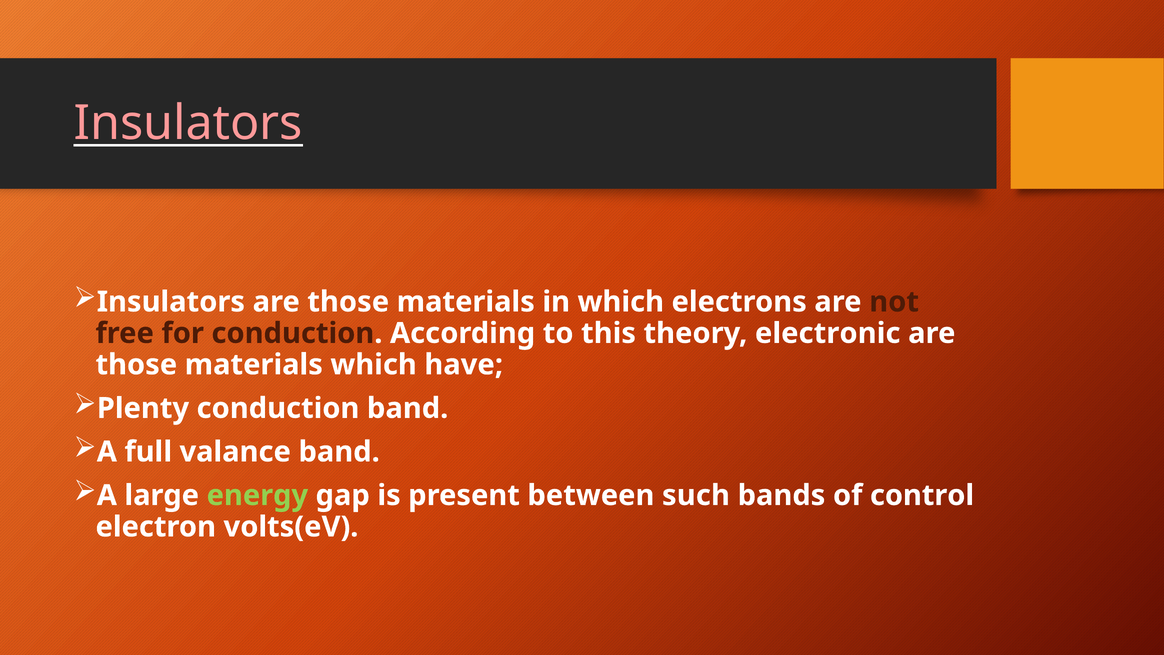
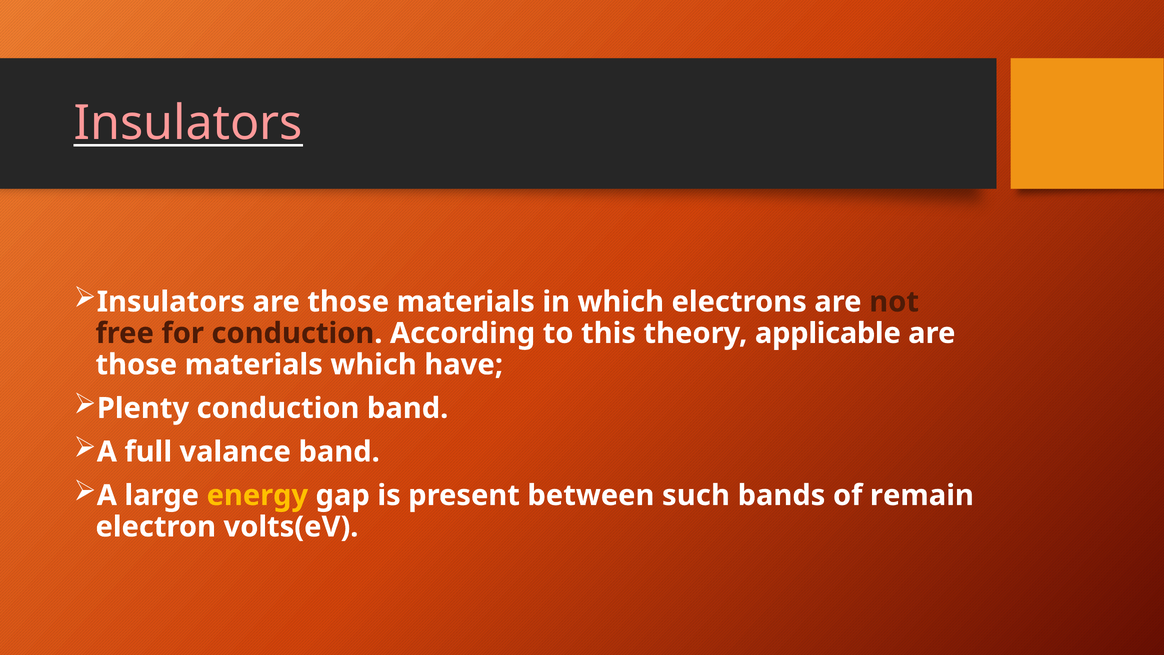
electronic: electronic -> applicable (828, 333)
energy colour: light green -> yellow (257, 495)
control: control -> remain (922, 495)
